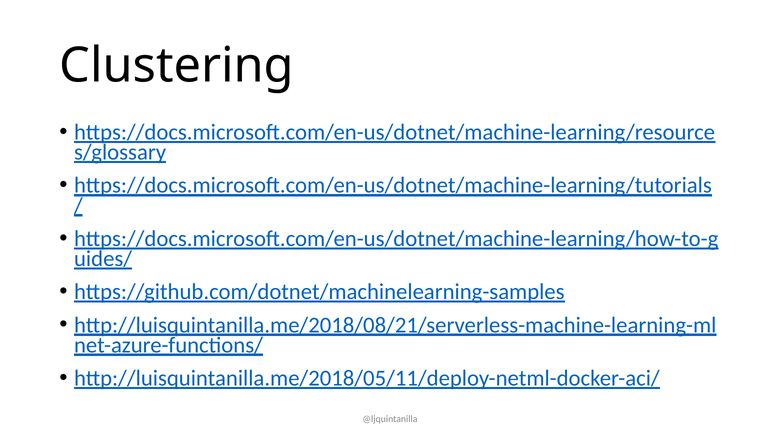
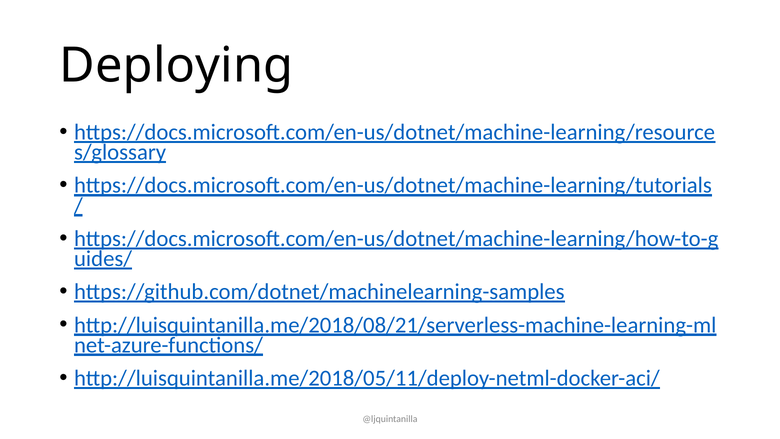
Clustering: Clustering -> Deploying (176, 65)
